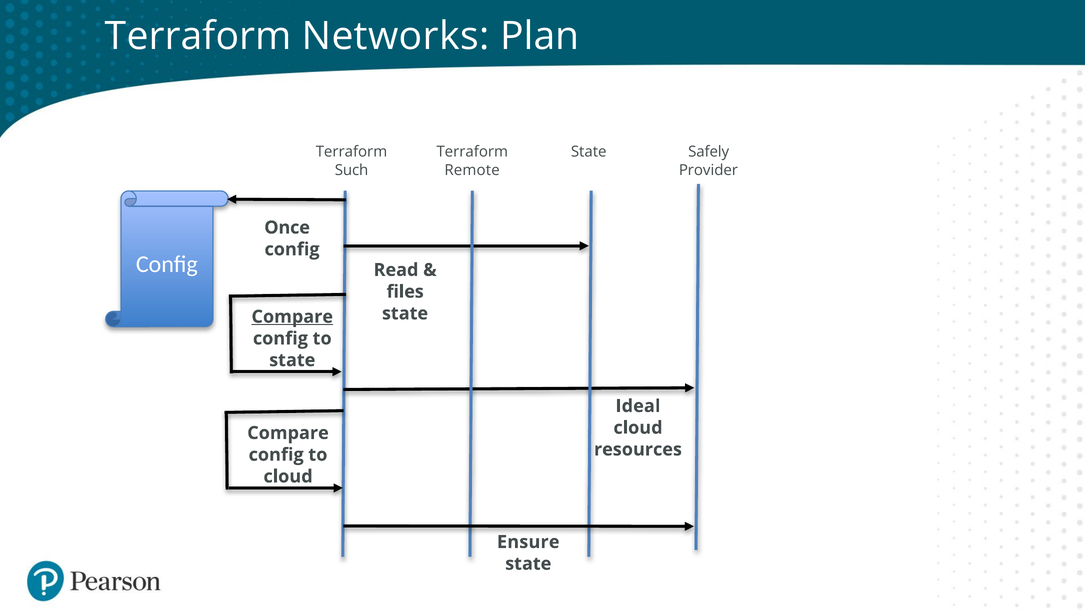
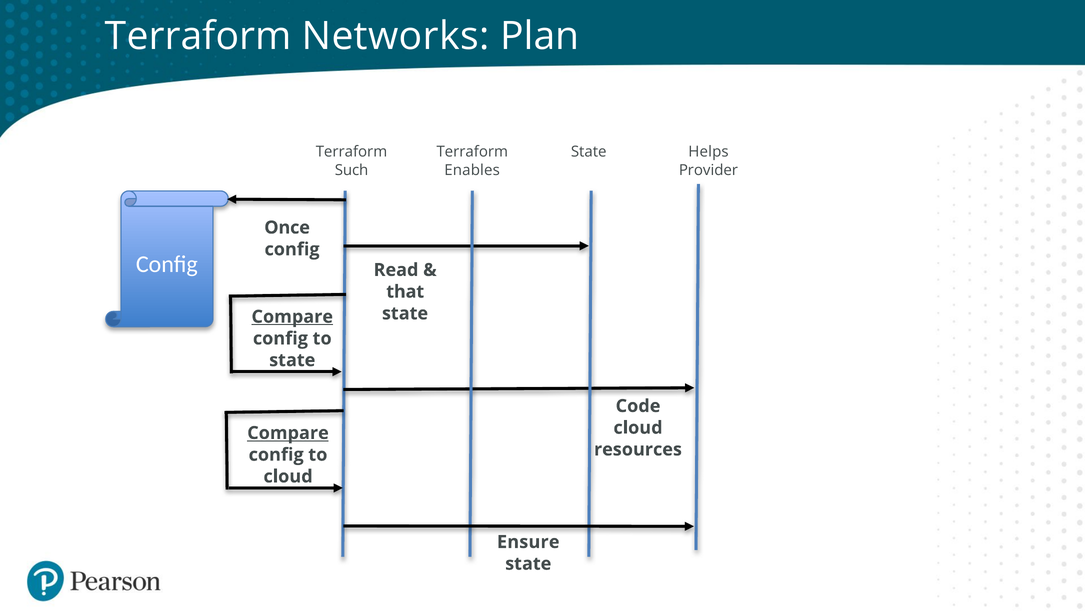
Safely: Safely -> Helps (708, 152)
Remote: Remote -> Enables (472, 170)
files: files -> that (405, 291)
Ideal: Ideal -> Code (638, 406)
Compare underline: none -> present (288, 433)
